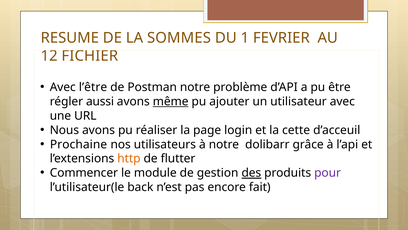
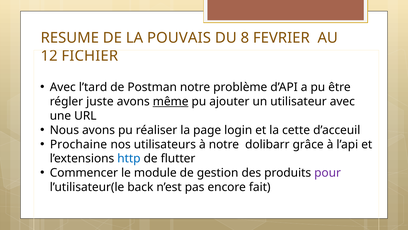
SOMMES: SOMMES -> POUVAIS (179, 38)
1: 1 -> 8 (245, 38)
l’être: l’être -> l’tard (93, 87)
aussi: aussi -> juste (100, 101)
http colour: orange -> blue (129, 158)
des underline: present -> none (251, 173)
